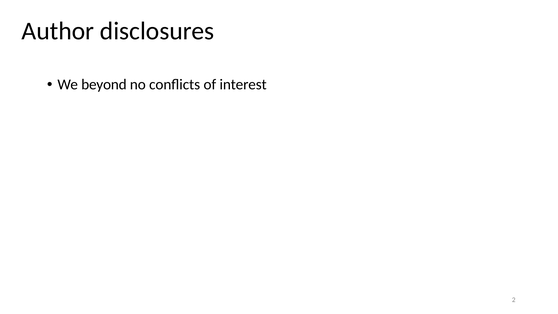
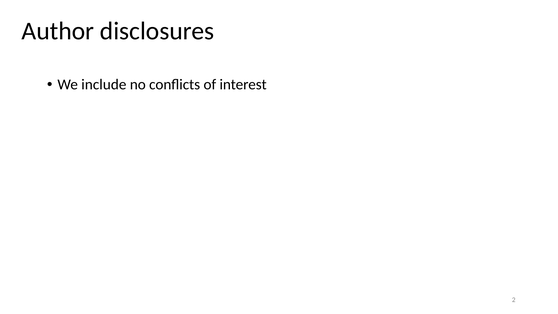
beyond: beyond -> include (104, 85)
